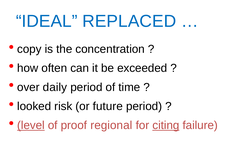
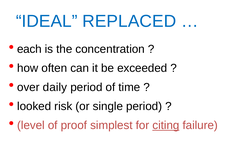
copy: copy -> each (29, 49)
future: future -> single (108, 106)
level underline: present -> none (31, 125)
regional: regional -> simplest (111, 125)
